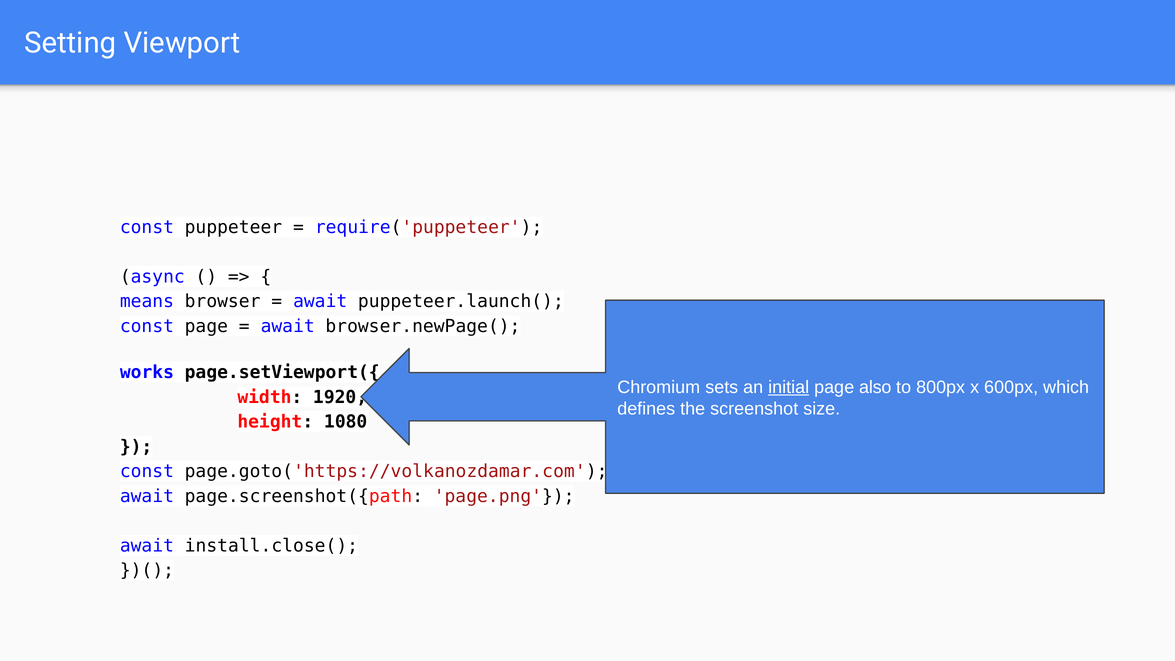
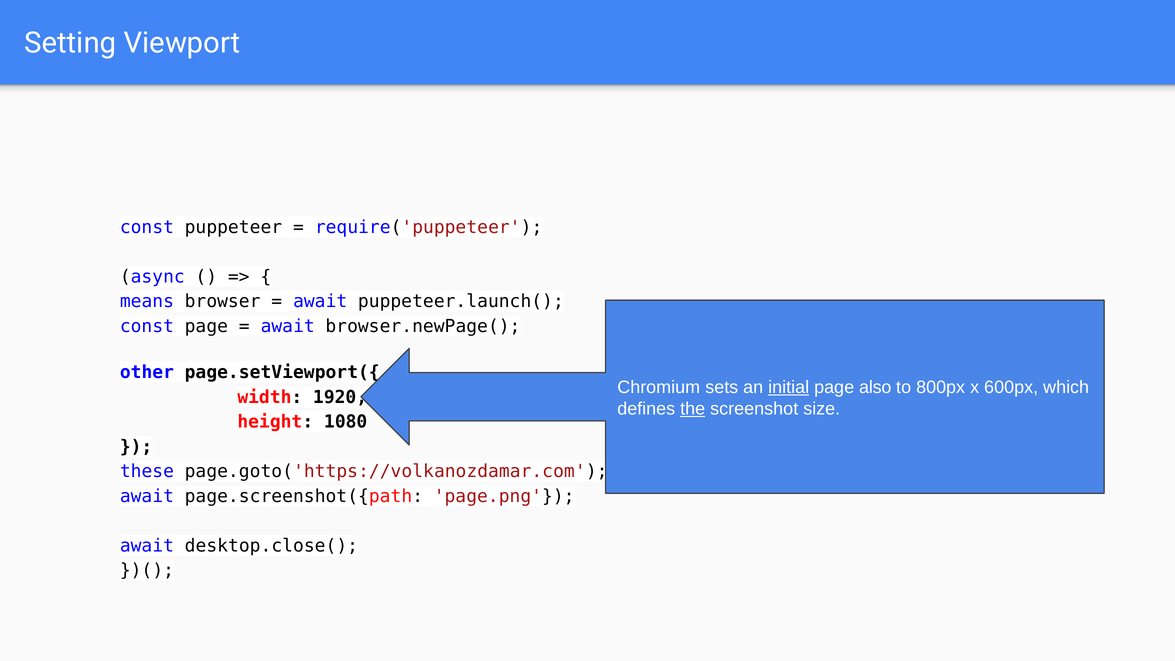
works: works -> other (147, 372)
the underline: none -> present (693, 409)
const: const -> these (147, 471)
install.close(: install.close( -> desktop.close( (271, 546)
